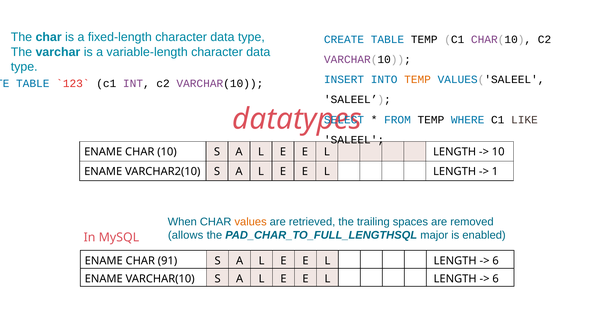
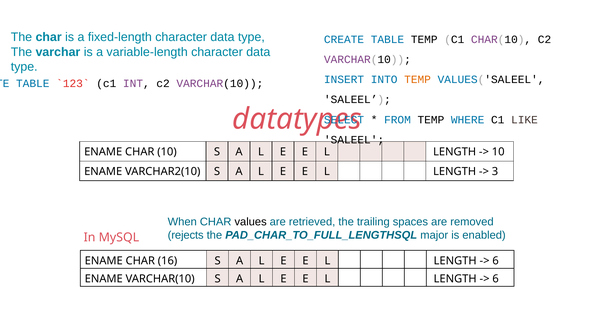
1: 1 -> 3 (495, 172)
values colour: orange -> black (251, 222)
allows: allows -> rejects (186, 235)
91: 91 -> 16 (168, 261)
